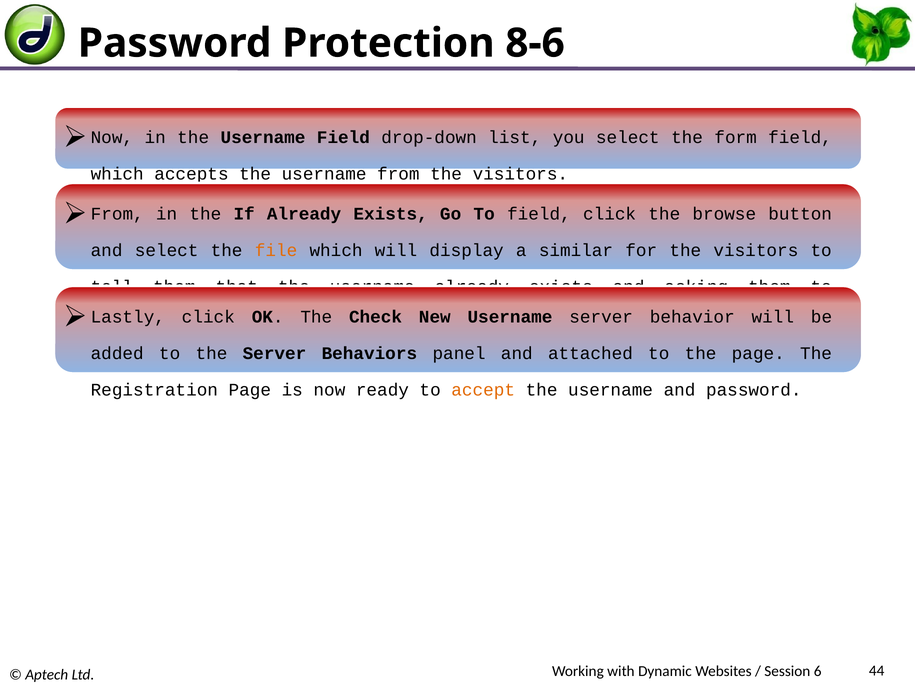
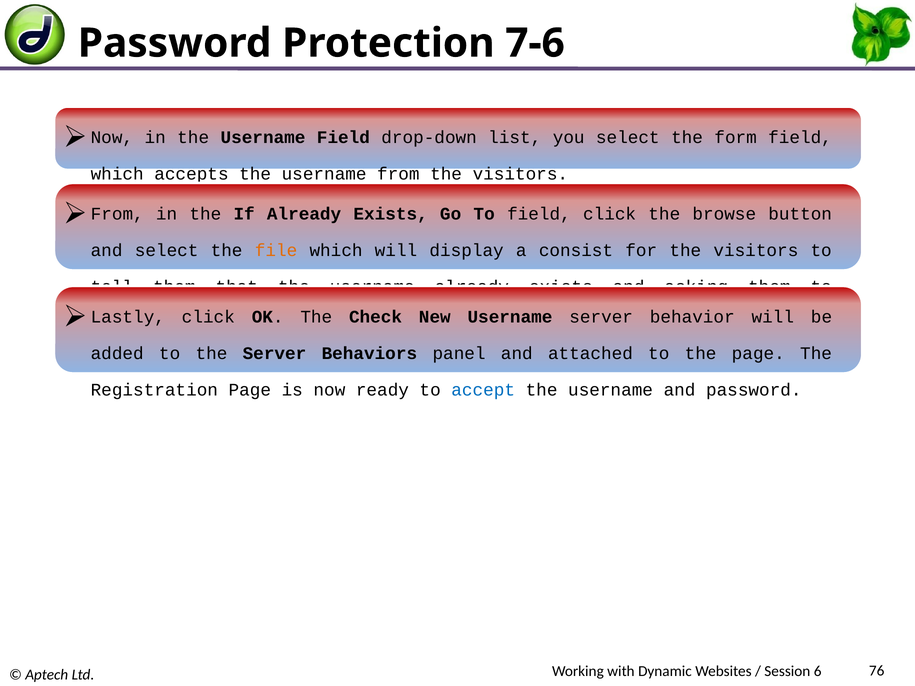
8-6: 8-6 -> 7-6 (535, 43)
similar: similar -> consist (576, 250)
accept colour: orange -> blue (483, 390)
44: 44 -> 76 (877, 671)
